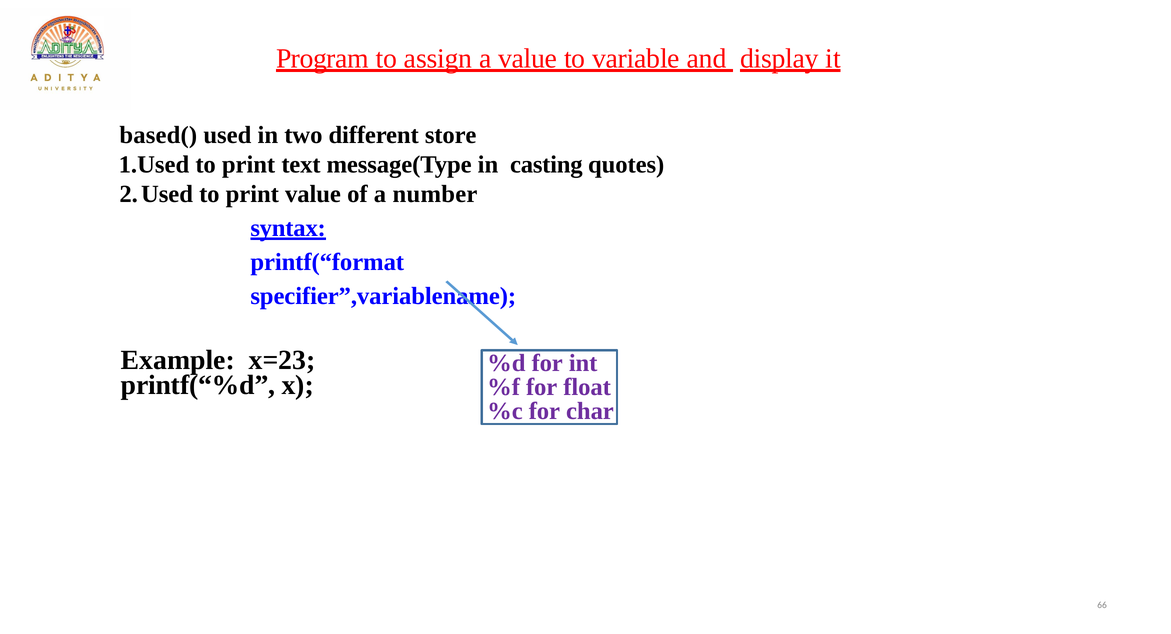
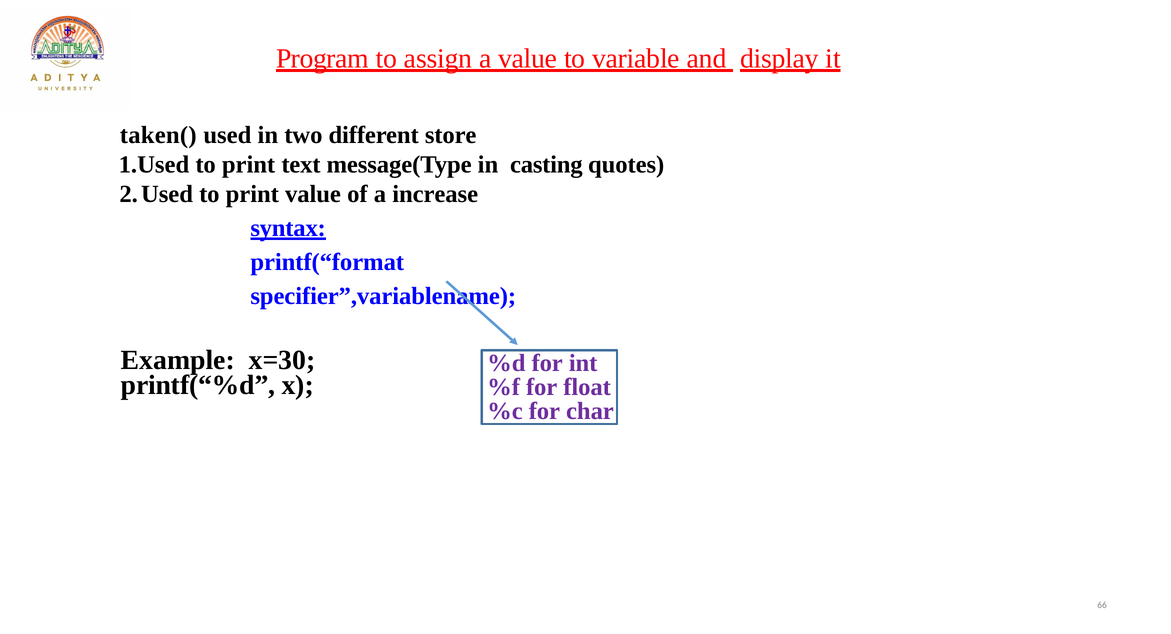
based(: based( -> taken( (158, 135)
number: number -> increase (435, 194)
x=23: x=23 -> x=30 (282, 360)
